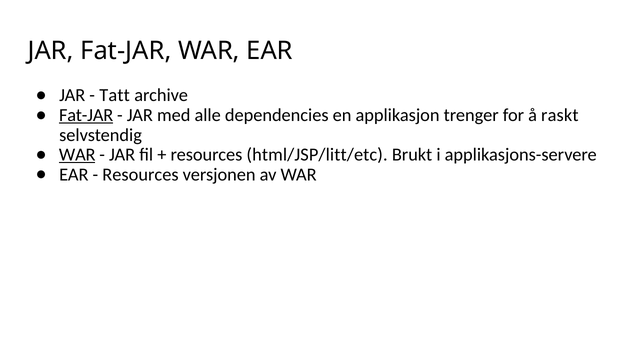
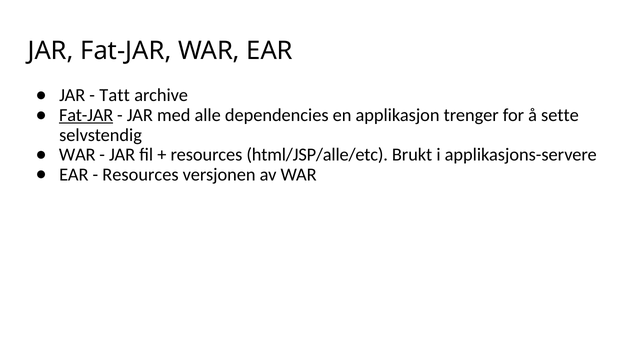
raskt: raskt -> sette (560, 115)
WAR underline: present -> none (77, 155)
html/JSP/litt/etc: html/JSP/litt/etc -> html/JSP/alle/etc (317, 155)
